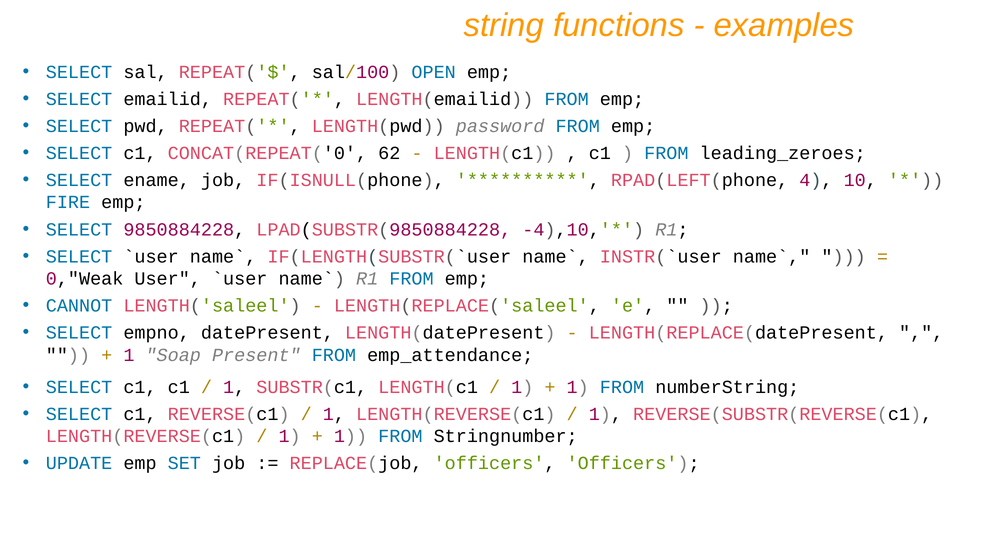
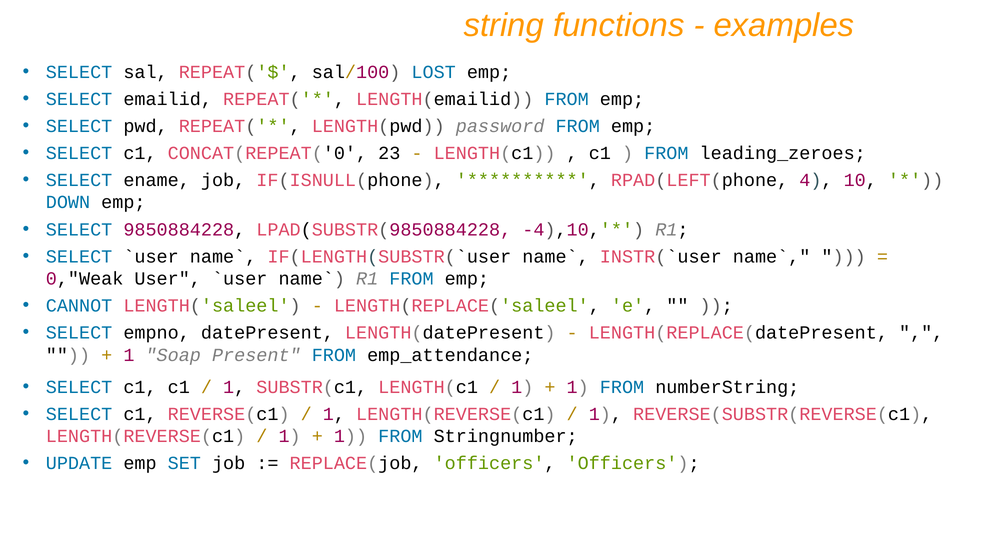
OPEN: OPEN -> LOST (434, 72)
62: 62 -> 23 (389, 153)
FIRE: FIRE -> DOWN (68, 202)
